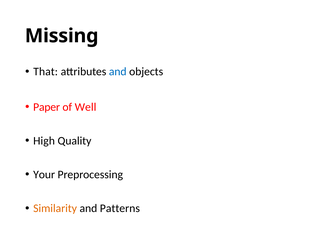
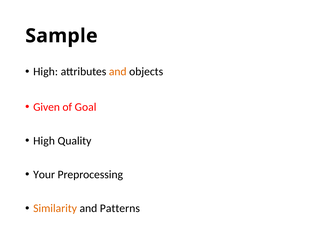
Missing: Missing -> Sample (61, 36)
That: That -> High (46, 72)
and colour: blue -> orange (118, 72)
Paper: Paper -> Given (47, 107)
Well: Well -> Goal (86, 107)
